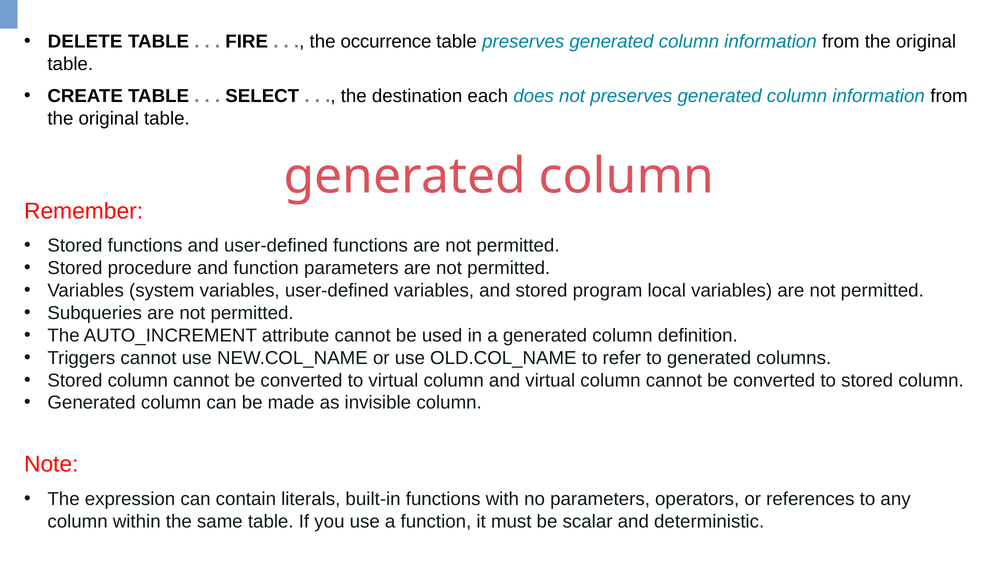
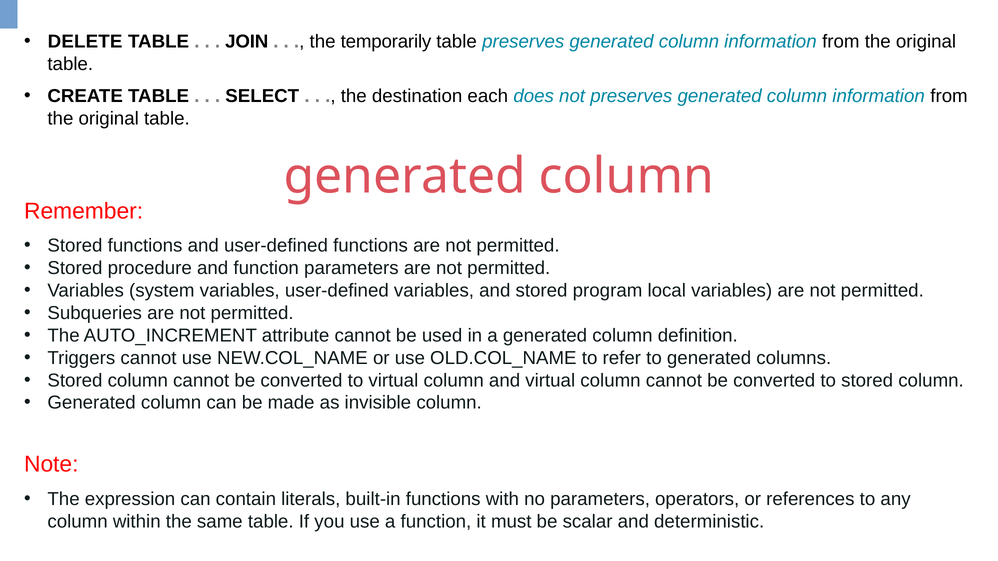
FIRE: FIRE -> JOIN (247, 41)
occurrence: occurrence -> temporarily (386, 41)
